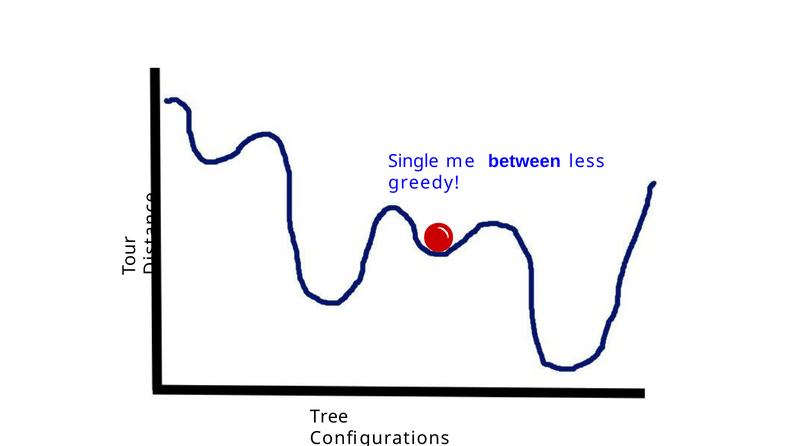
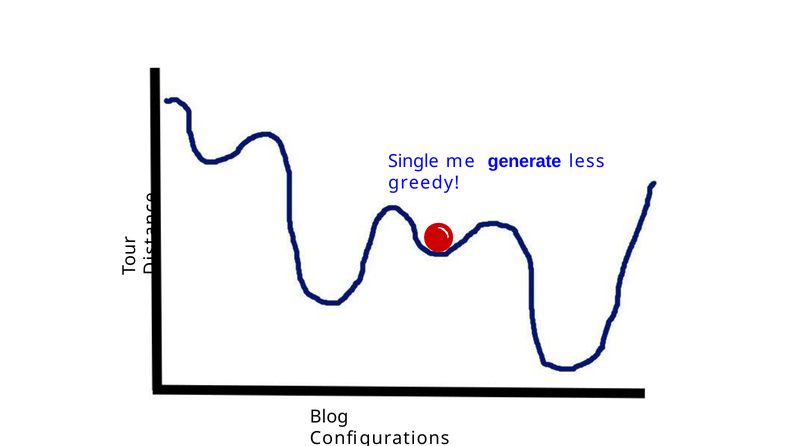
between: between -> generate (525, 161)
Tree: Tree -> Blog (329, 417)
